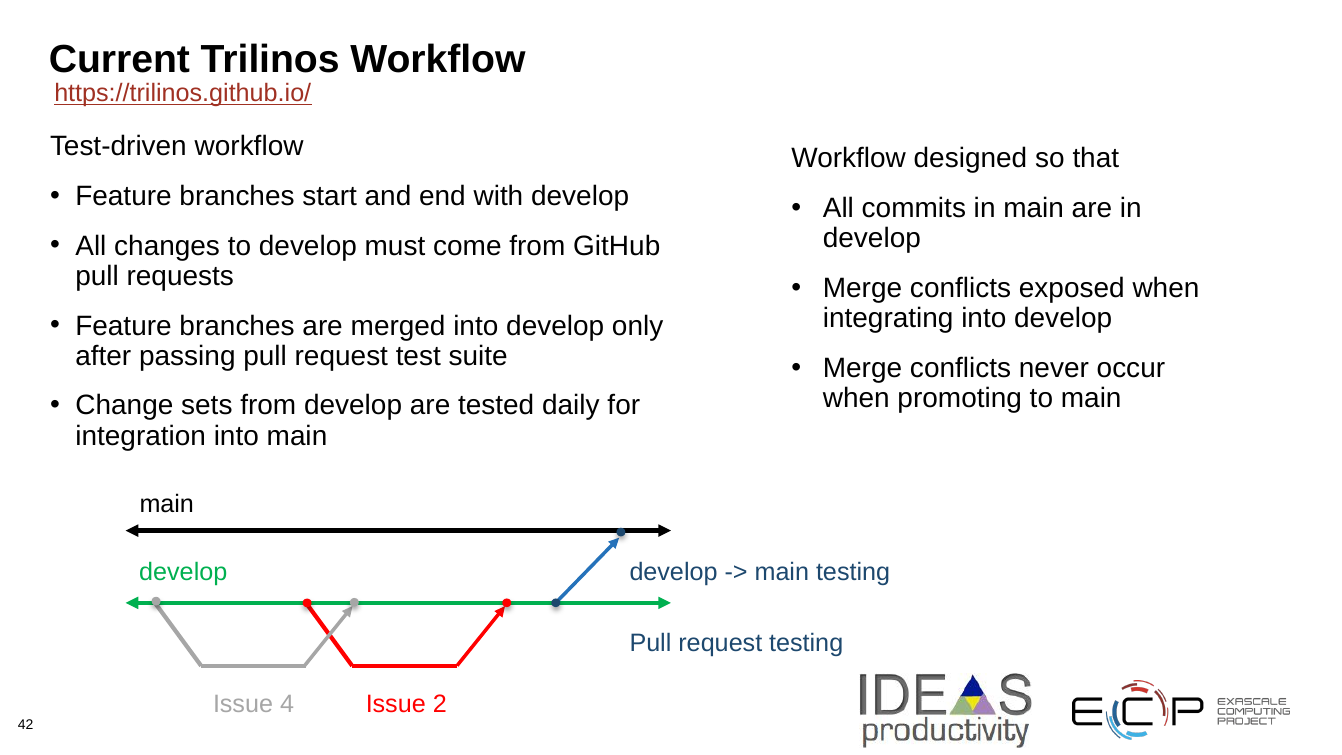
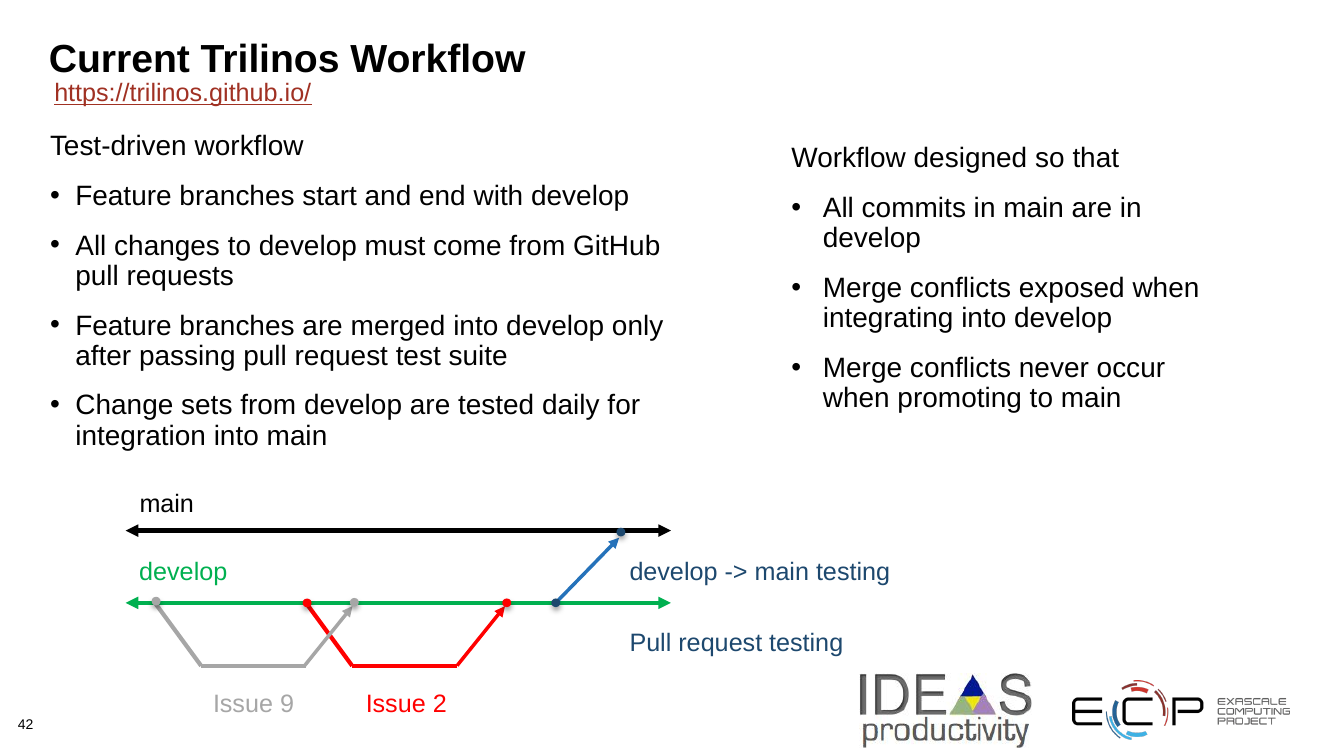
4: 4 -> 9 (287, 705)
